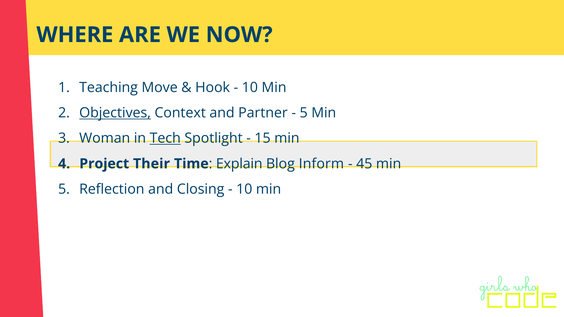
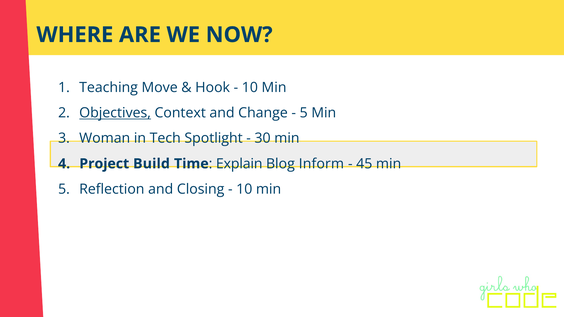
Partner: Partner -> Change (263, 113)
Tech underline: present -> none (165, 138)
15: 15 -> 30 (263, 138)
Their: Their -> Build (152, 164)
